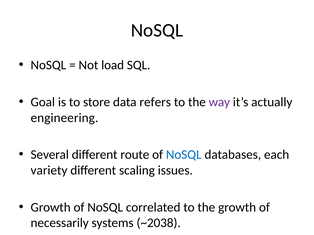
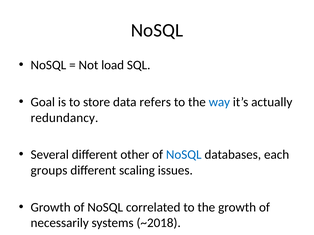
way colour: purple -> blue (219, 102)
engineering: engineering -> redundancy (64, 118)
route: route -> other (135, 155)
variety: variety -> groups (49, 171)
~2038: ~2038 -> ~2018 (159, 223)
